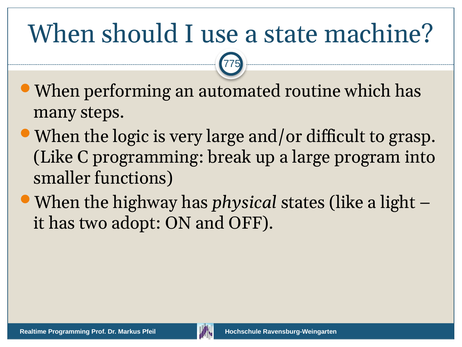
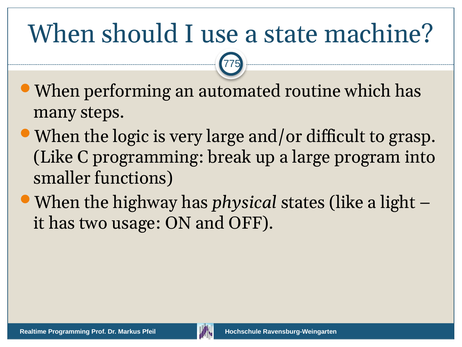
adopt: adopt -> usage (136, 223)
